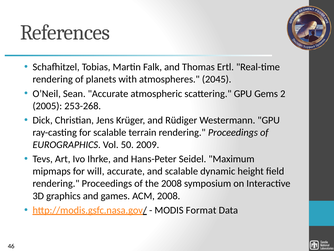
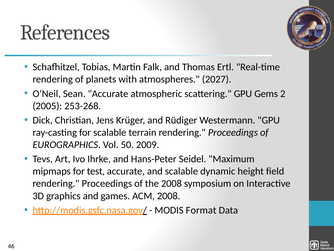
2045: 2045 -> 2027 (217, 79)
will: will -> test (96, 171)
